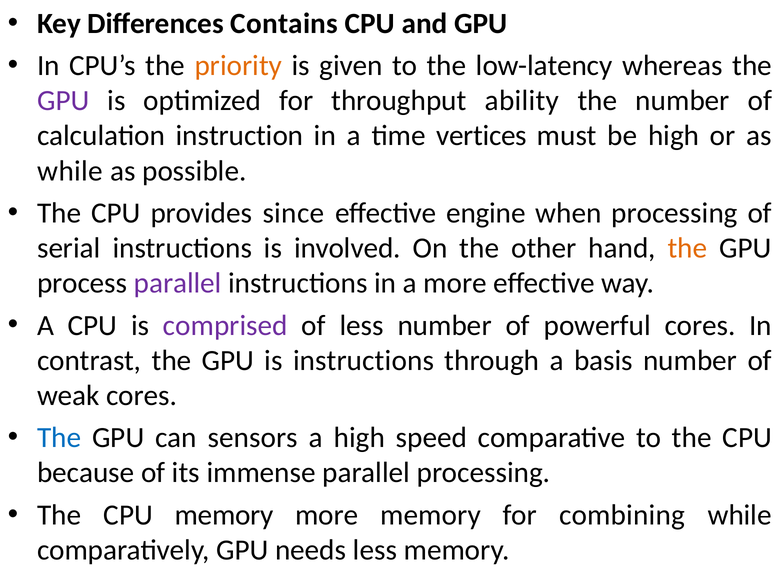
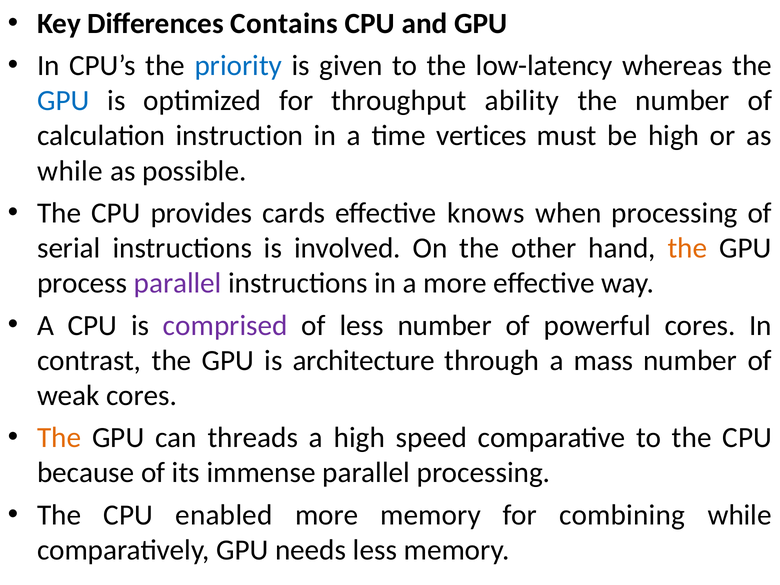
priority colour: orange -> blue (238, 66)
GPU colour: purple -> blue (63, 101)
since: since -> cards (294, 213)
engine: engine -> knows (486, 213)
is instructions: instructions -> architecture (364, 361)
basis: basis -> mass (603, 361)
The colour: blue -> orange (59, 438)
sensors: sensors -> threads (253, 438)
CPU memory: memory -> enabled (224, 515)
